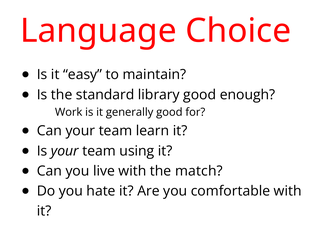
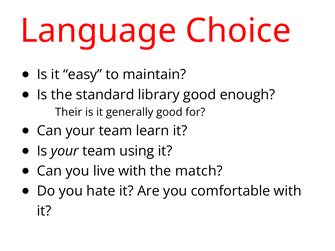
Work: Work -> Their (69, 112)
